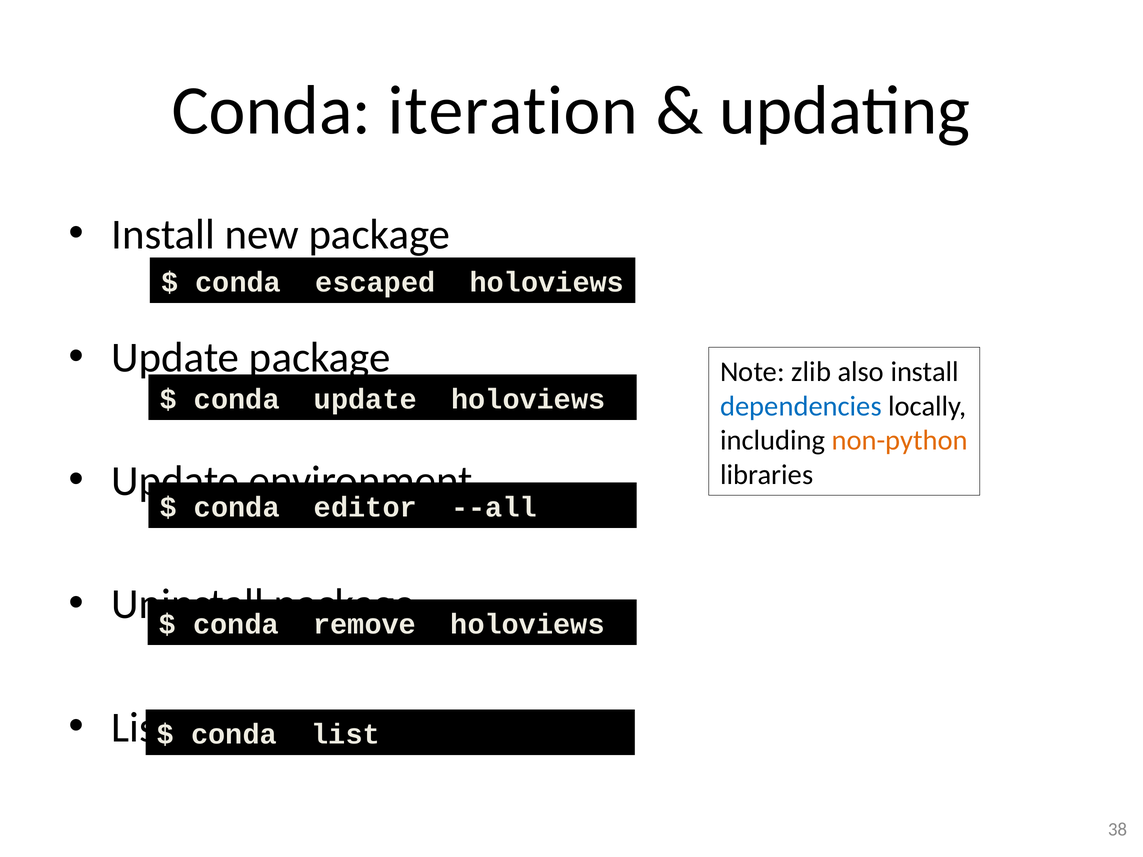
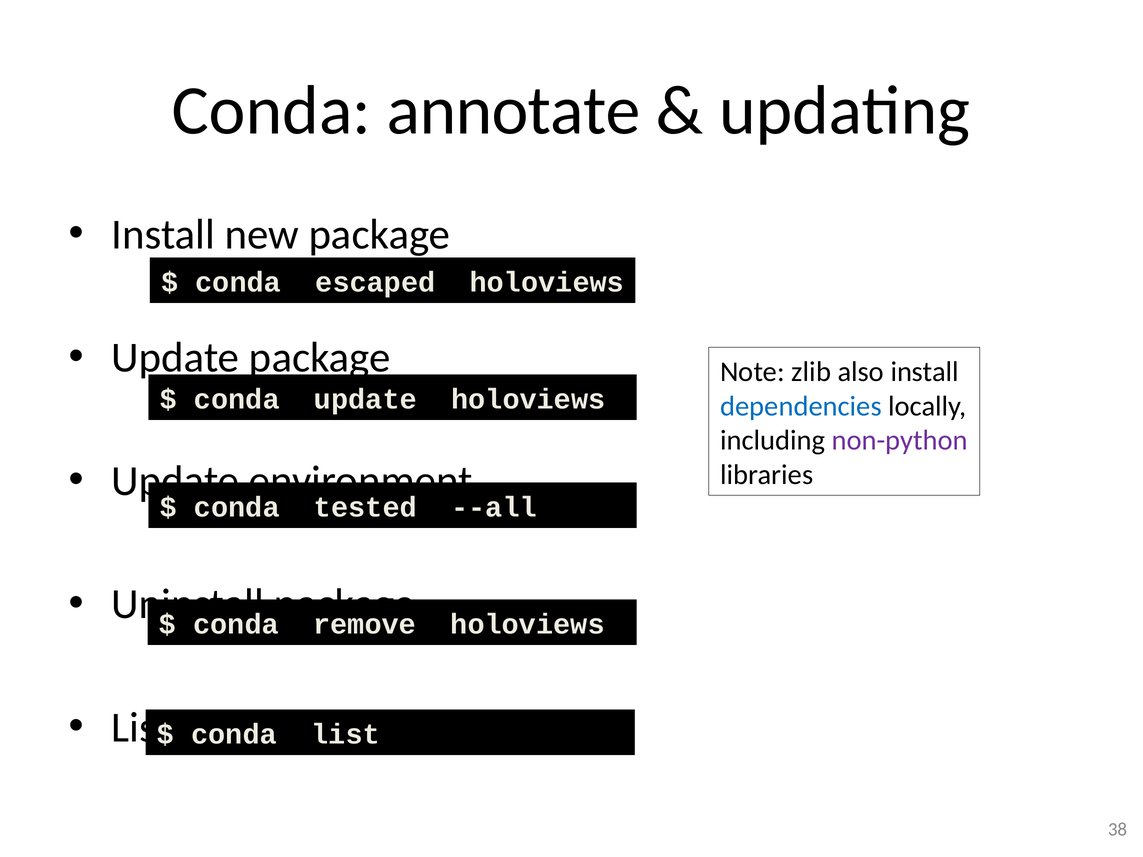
iteration: iteration -> annotate (514, 111)
non-python colour: orange -> purple (900, 441)
editor: editor -> tested (365, 507)
